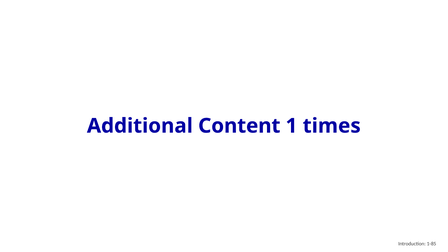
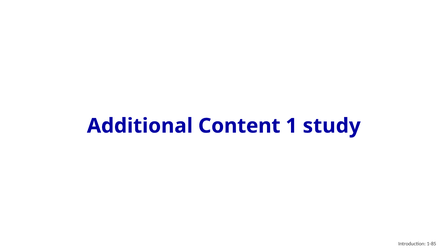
times: times -> study (332, 126)
